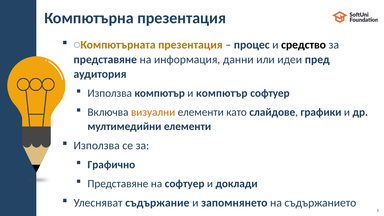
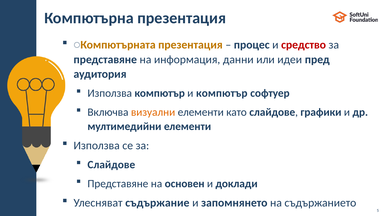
средство colour: black -> red (304, 45)
Графично: Графично -> Слайдове (111, 165)
на софтуер: софтуер -> основен (185, 184)
